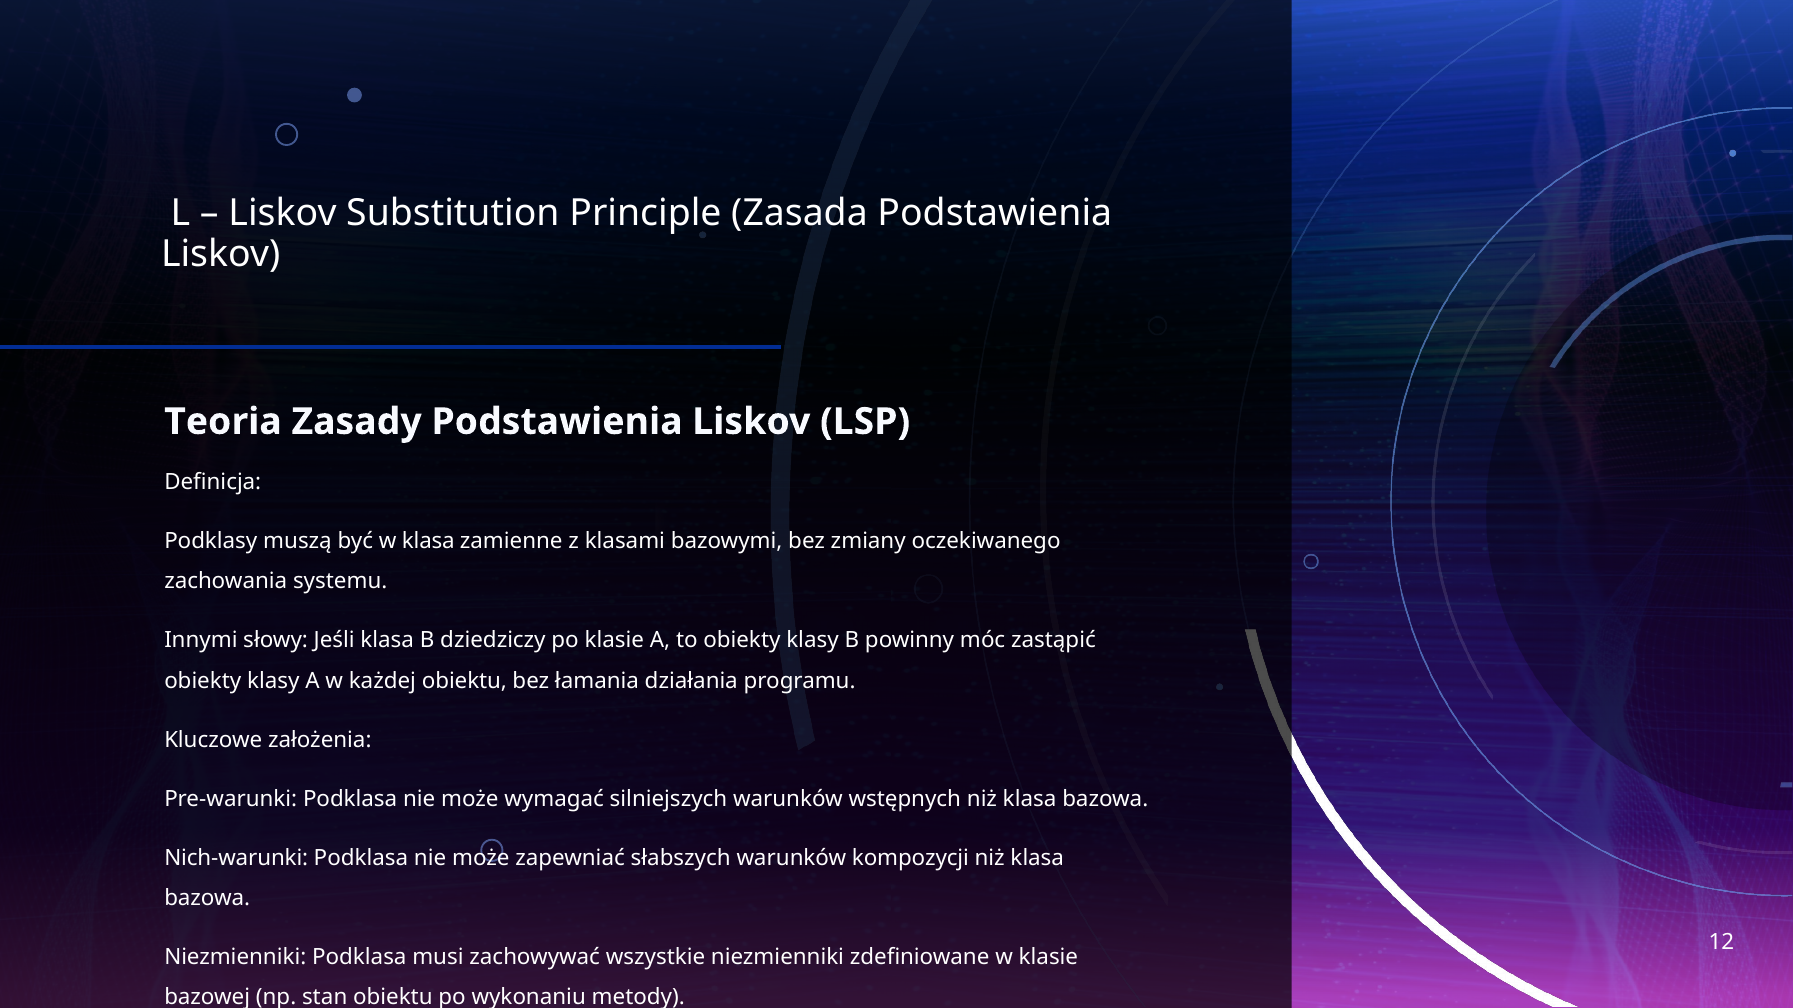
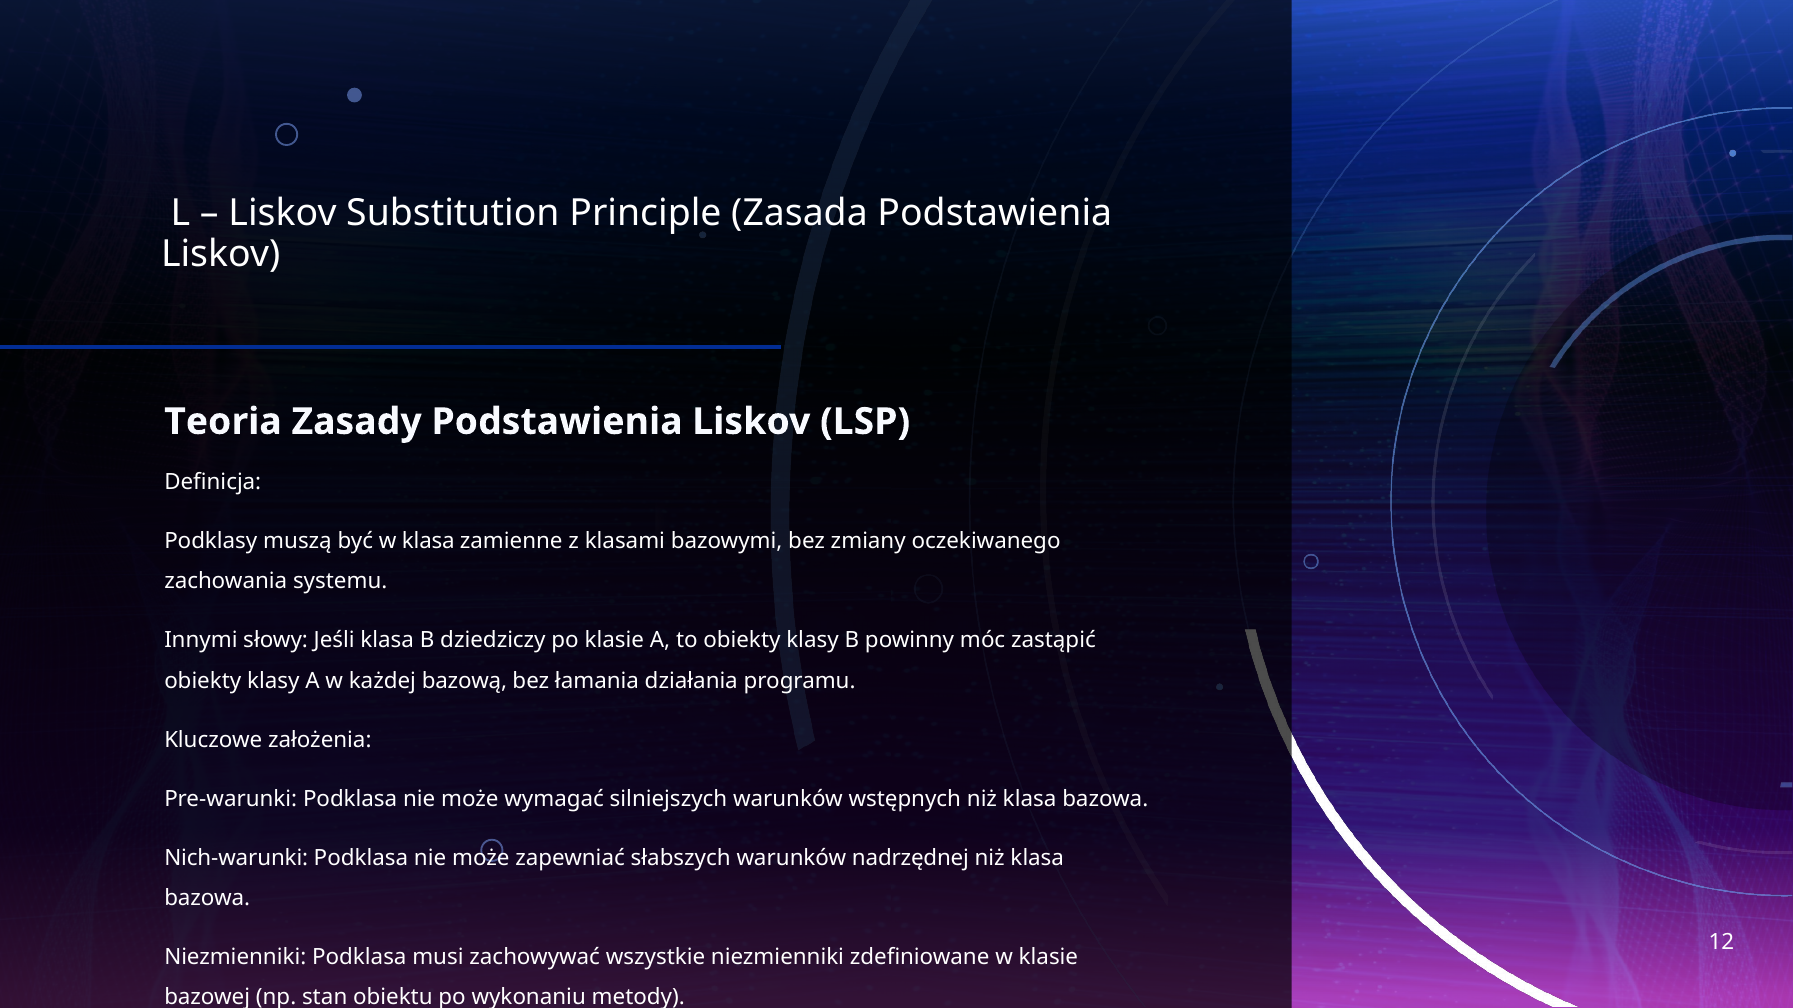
każdej obiektu: obiektu -> bazową (464, 681)
kompozycji: kompozycji -> nadrzędnej (910, 858)
